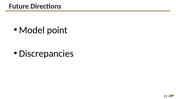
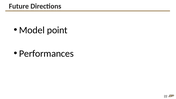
Discrepancies: Discrepancies -> Performances (46, 54)
